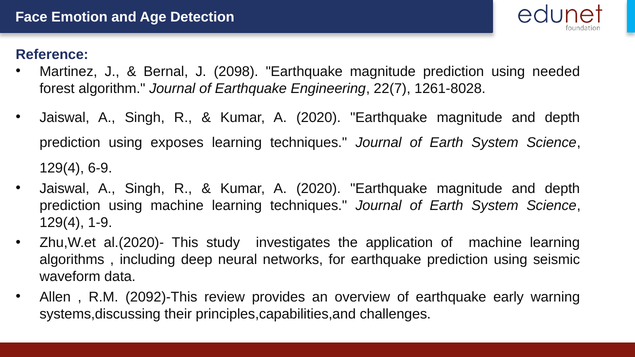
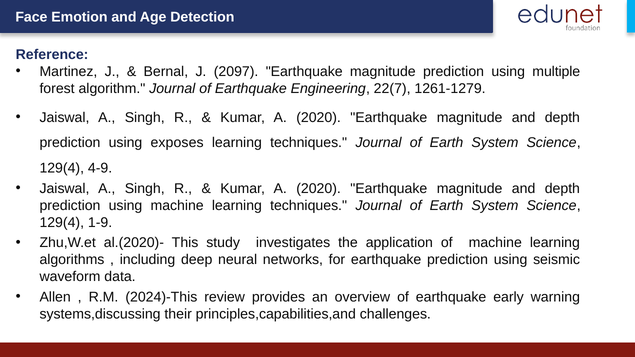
2098: 2098 -> 2097 (236, 72)
needed: needed -> multiple (556, 72)
1261-8028: 1261-8028 -> 1261-1279 (450, 89)
6-9: 6-9 -> 4-9 (100, 168)
2092)-This: 2092)-This -> 2024)-This (161, 297)
